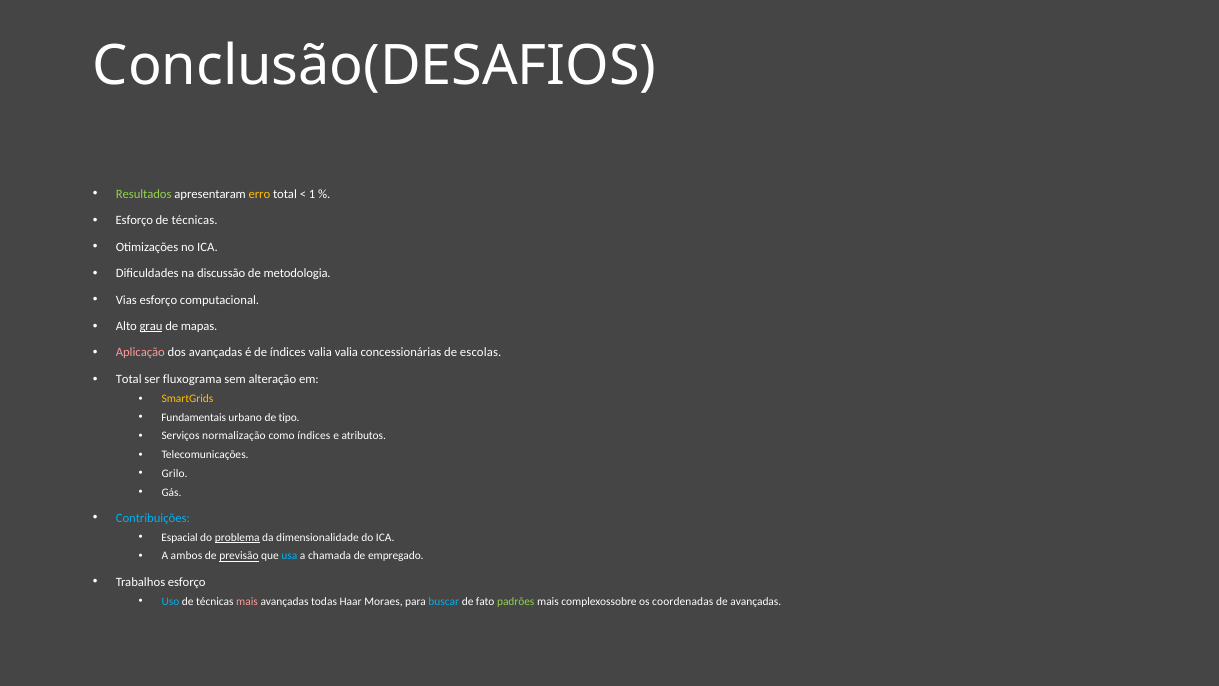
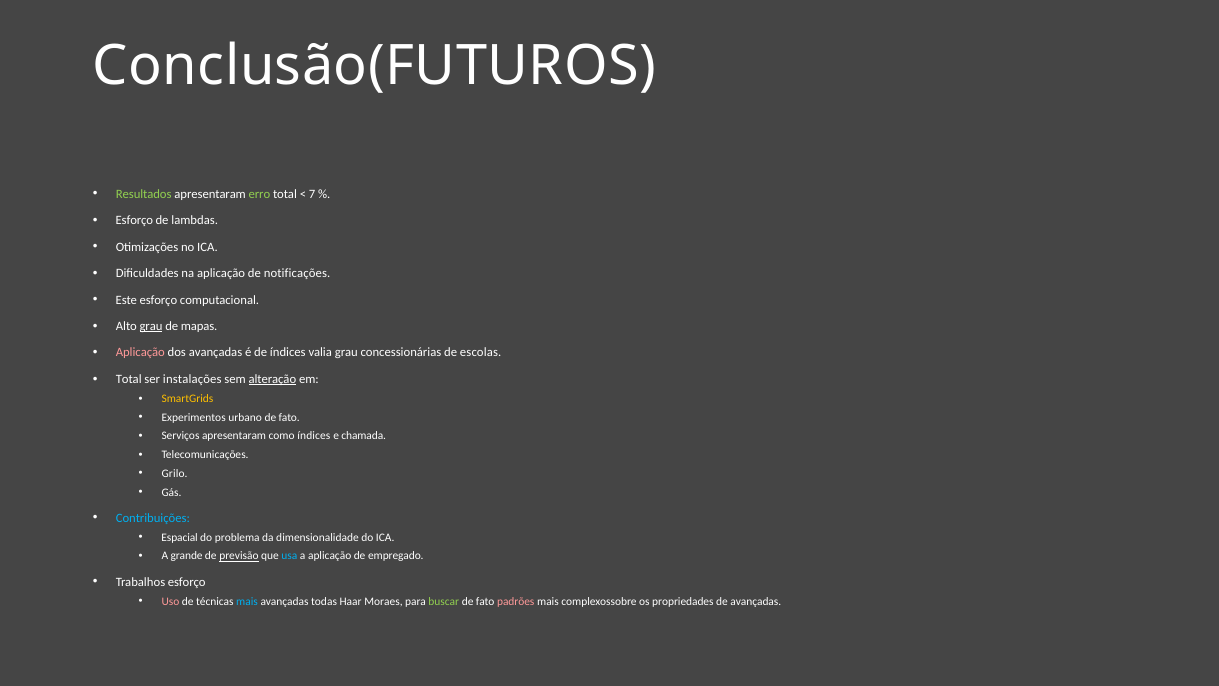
Conclusão(DESAFIOS: Conclusão(DESAFIOS -> Conclusão(FUTUROS (375, 66)
erro colour: yellow -> light green (259, 194)
1: 1 -> 7 (312, 194)
técnicas: técnicas -> lambdas (195, 220)
na discussão: discussão -> aplicação (221, 273)
metodologia: metodologia -> notificações (297, 273)
Vias: Vias -> Este (126, 300)
valia valia: valia -> grau (346, 353)
fluxograma: fluxograma -> instalações (192, 379)
alteração underline: none -> present (272, 379)
Fundamentais: Fundamentais -> Experimentos (194, 417)
urbano de tipo: tipo -> fato (289, 417)
Serviços normalização: normalização -> apresentaram (234, 436)
atributos: atributos -> chamada (364, 436)
problema underline: present -> none (237, 537)
ambos: ambos -> grande (187, 556)
a chamada: chamada -> aplicação (330, 556)
Uso colour: light blue -> pink (170, 601)
mais colour: pink -> light blue (247, 601)
buscar colour: light blue -> light green (444, 601)
padrões colour: light green -> pink (516, 601)
coordenadas: coordenadas -> propriedades (683, 601)
